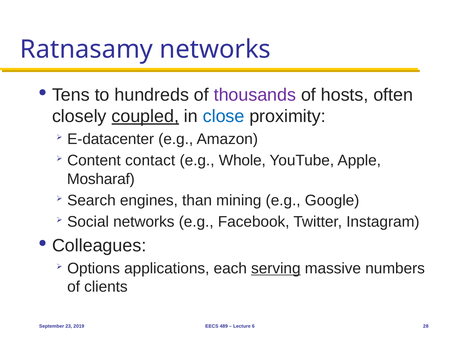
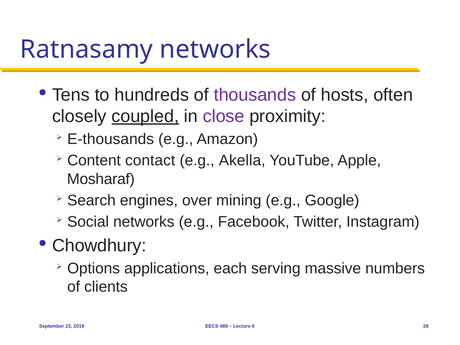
close colour: blue -> purple (224, 116)
E-datacenter: E-datacenter -> E-thousands (111, 139)
Whole: Whole -> Akella (242, 161)
than: than -> over (197, 200)
Colleagues: Colleagues -> Chowdhury (99, 246)
serving underline: present -> none (276, 268)
